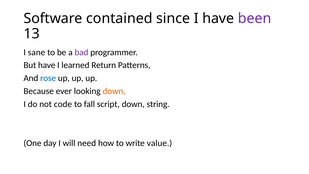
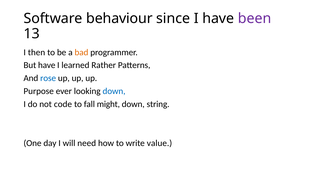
contained: contained -> behaviour (119, 18)
sane: sane -> then (37, 52)
bad colour: purple -> orange (81, 52)
Return: Return -> Rather (104, 65)
Because: Because -> Purpose (39, 91)
down colour: orange -> blue (114, 91)
script: script -> might (108, 104)
